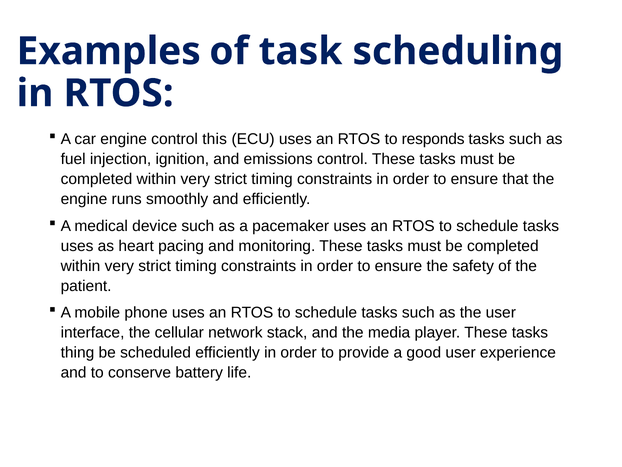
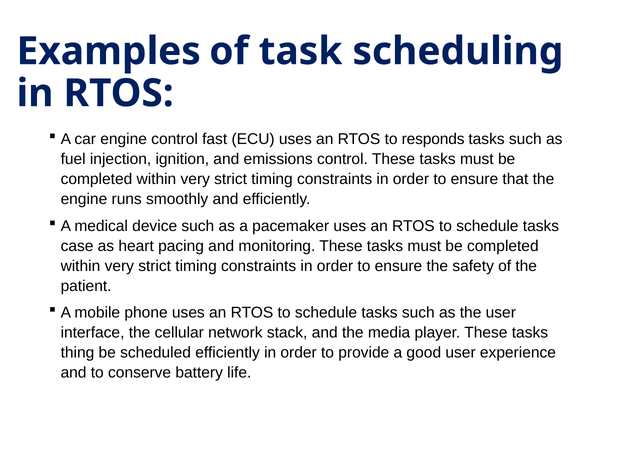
this: this -> fast (215, 139)
uses: uses -> case (77, 246)
